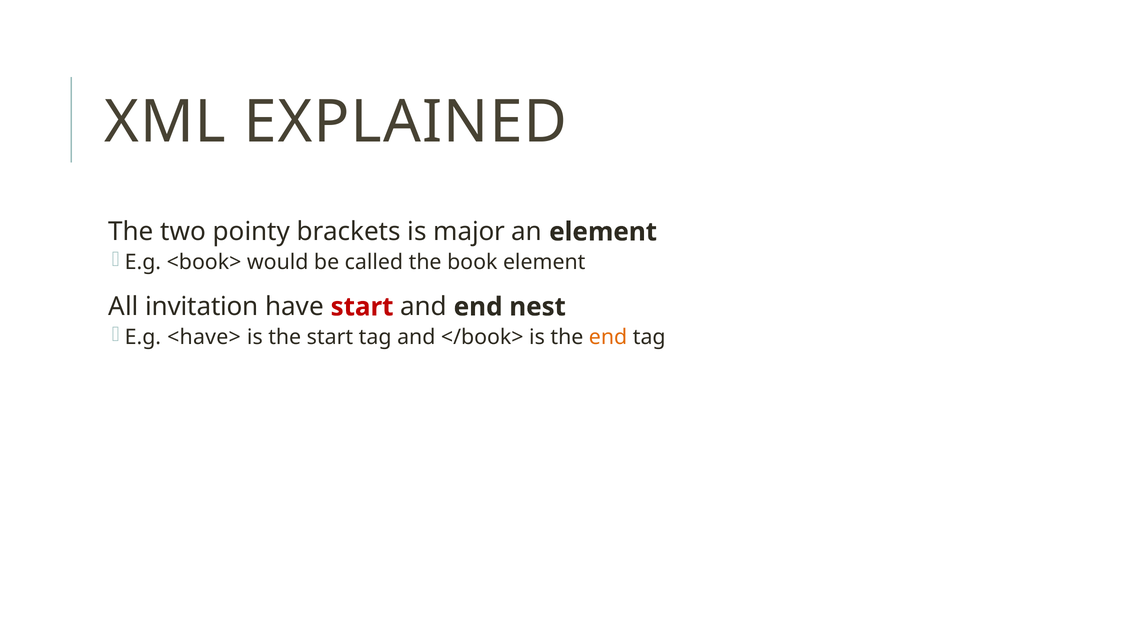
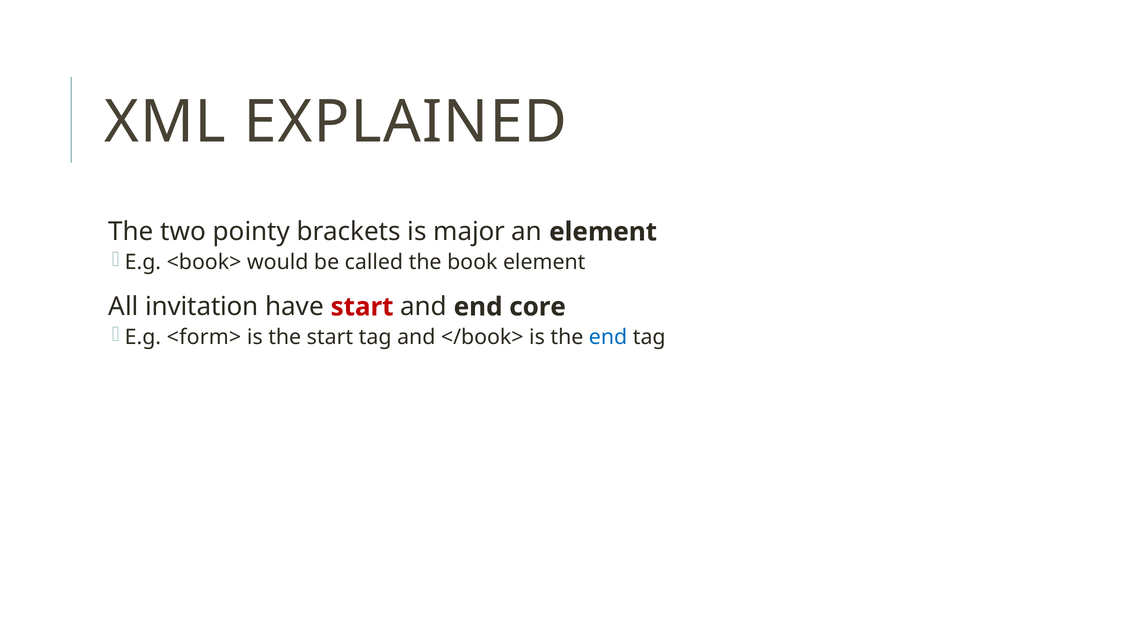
nest: nest -> core (538, 307)
<have>: <have> -> <form> (204, 337)
end colour: orange -> blue (608, 337)
